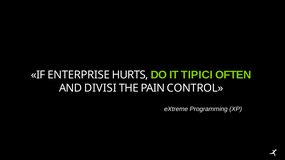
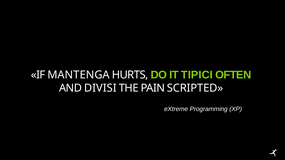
ENTERPRISE: ENTERPRISE -> MANTENGA (79, 75)
CONTROL: CONTROL -> SCRIPTED (195, 88)
